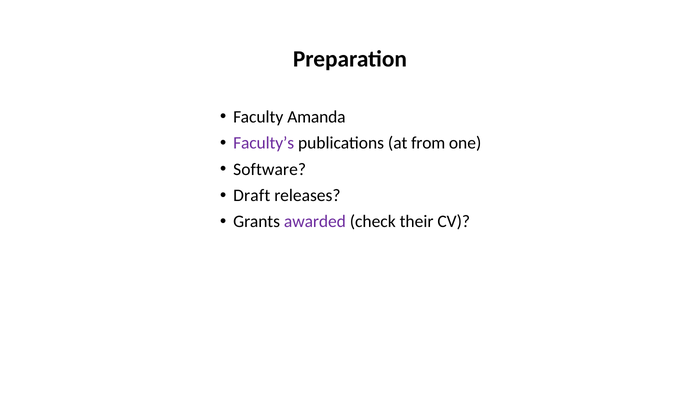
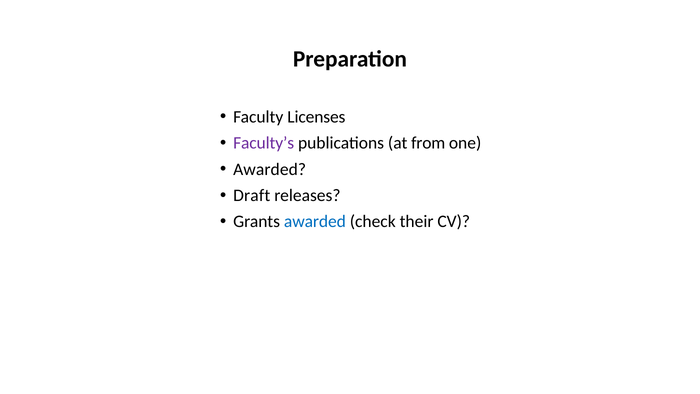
Amanda: Amanda -> Licenses (316, 117)
Software: Software -> Awarded (270, 169)
awarded colour: purple -> blue (315, 222)
